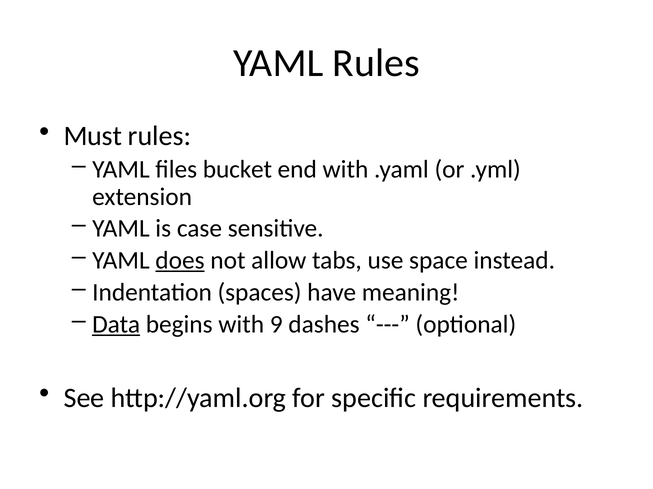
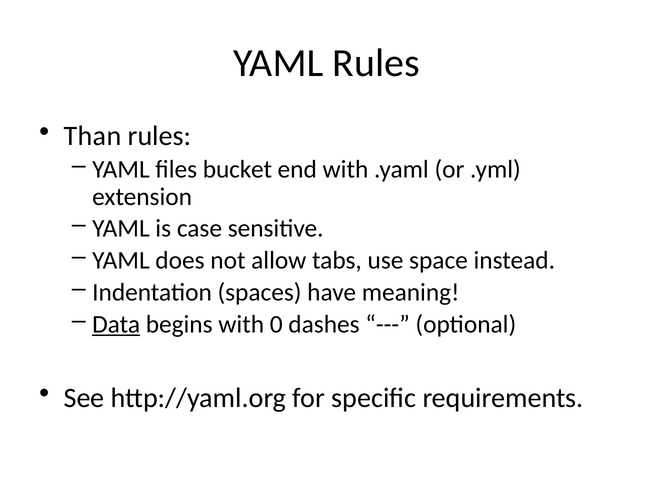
Must: Must -> Than (93, 136)
does underline: present -> none (180, 261)
9: 9 -> 0 (276, 325)
